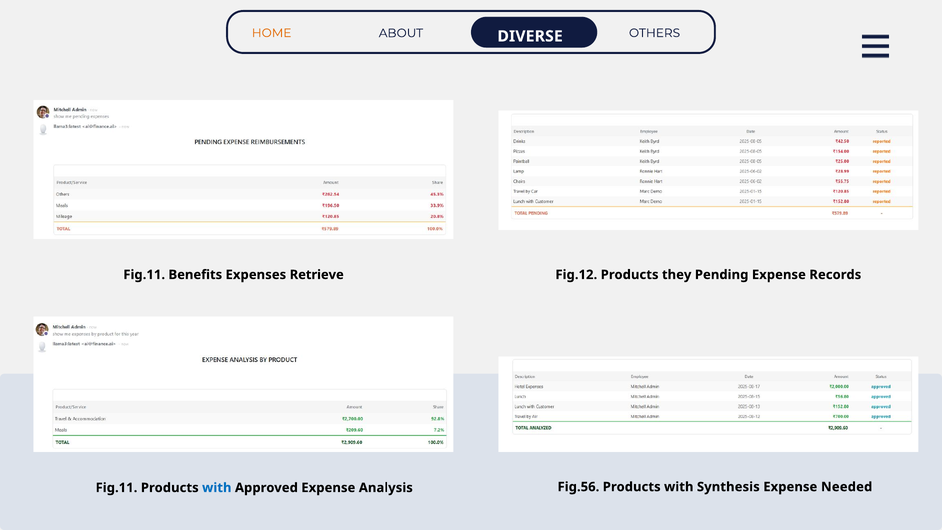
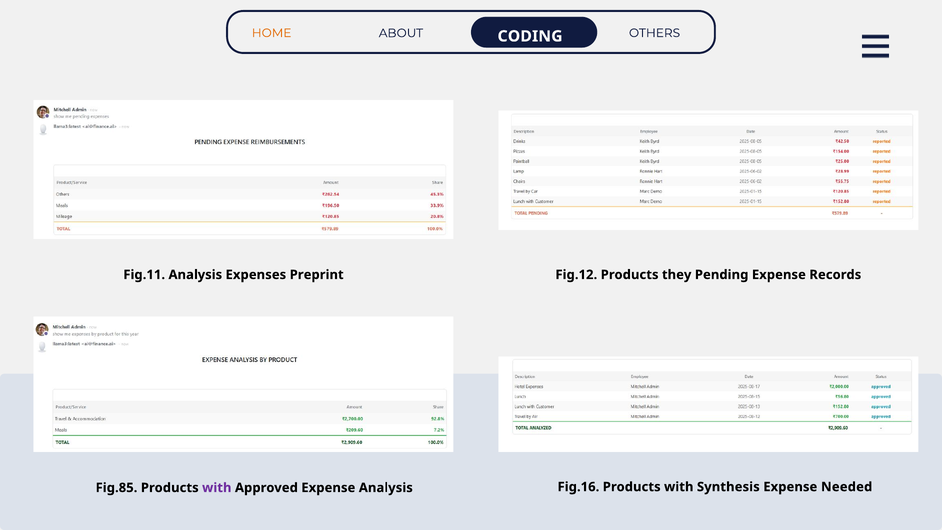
DIVERSE: DIVERSE -> CODING (530, 36)
Fig.11 Benefits: Benefits -> Analysis (195, 275)
Retrieve: Retrieve -> Preprint (317, 275)
Fig.11: Fig.11 -> Fig.85 (116, 488)
with colour: blue -> purple (217, 488)
Fig.56: Fig.56 -> Fig.16 (578, 487)
